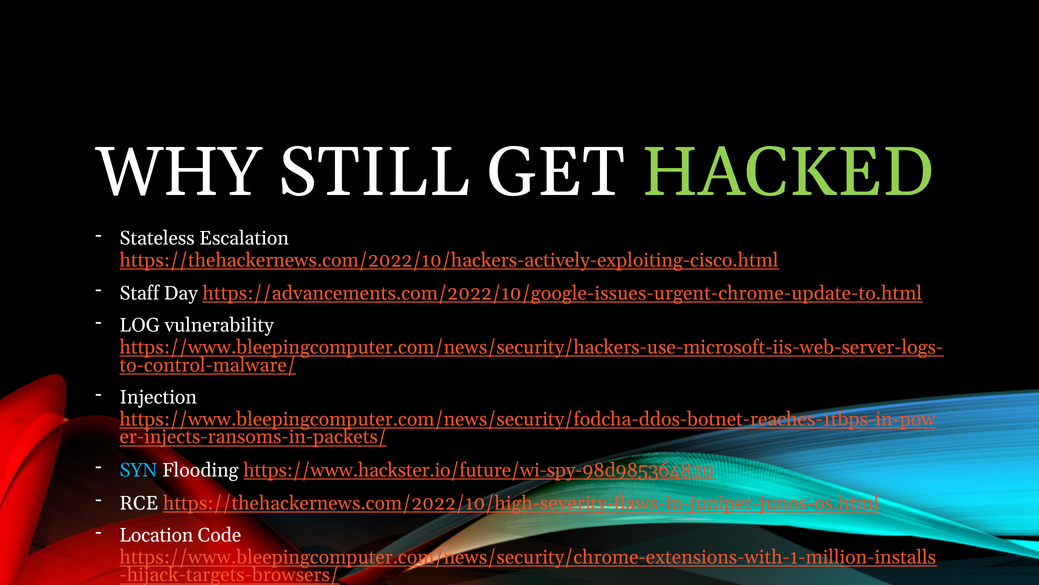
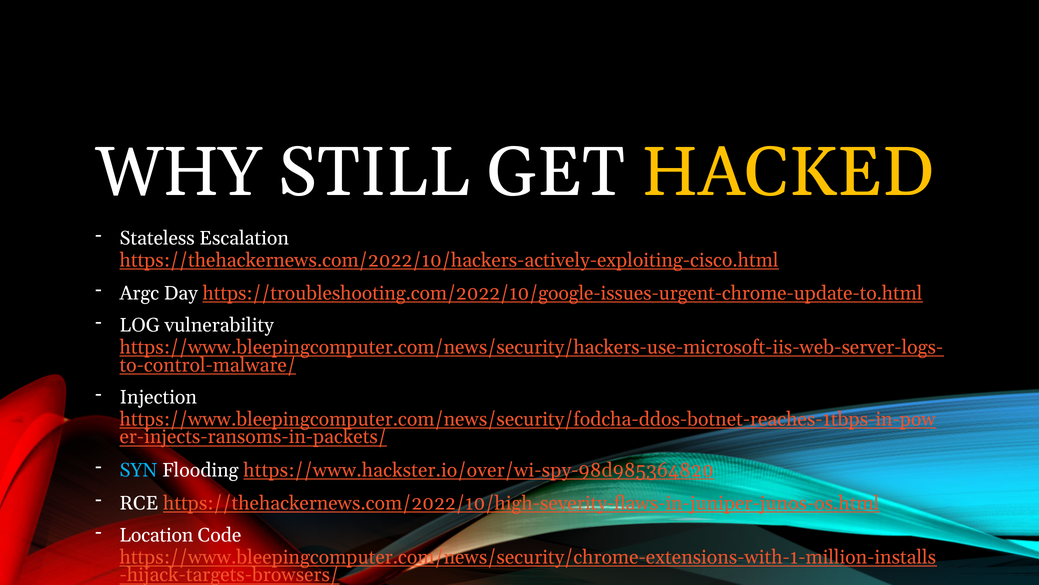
HACKED colour: light green -> yellow (788, 172)
Staff: Staff -> Argc (139, 293)
https://advancements.com/2022/10/google-issues-urgent-chrome-update-to.html: https://advancements.com/2022/10/google-issues-urgent-chrome-update-to.html -> https://troubleshooting.com/2022/10/google-issues-urgent-chrome-update-to.html (562, 293)
https://www.hackster.io/future/wi-spy-98d985364820: https://www.hackster.io/future/wi-spy-98d985364820 -> https://www.hackster.io/over/wi-spy-98d985364820 (479, 470)
